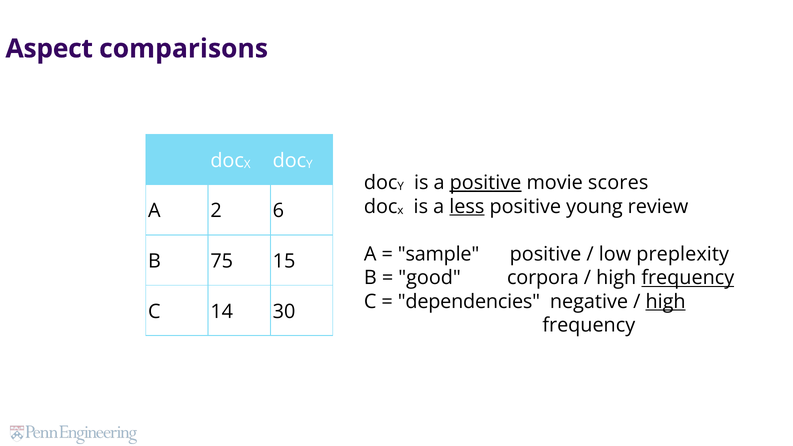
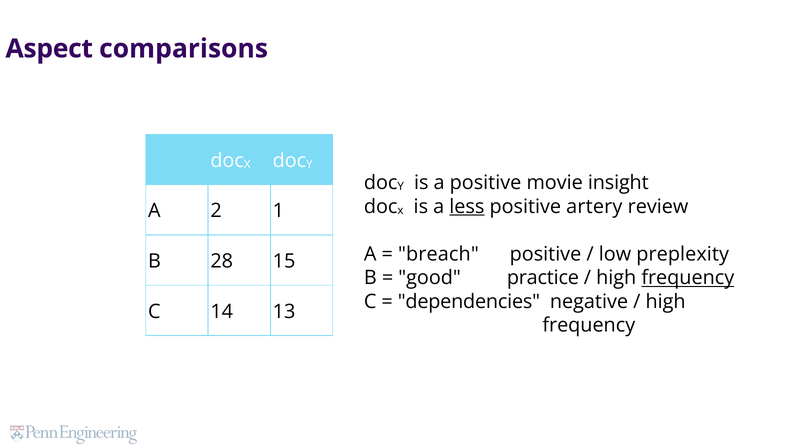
positive underline: present -> none (486, 183)
scores: scores -> insight (618, 183)
young: young -> artery (594, 206)
6: 6 -> 1 (278, 211)
sample: sample -> breach (438, 254)
75: 75 -> 28 (222, 261)
corpora: corpora -> practice (543, 278)
high underline: present -> none (666, 302)
30: 30 -> 13 (284, 312)
